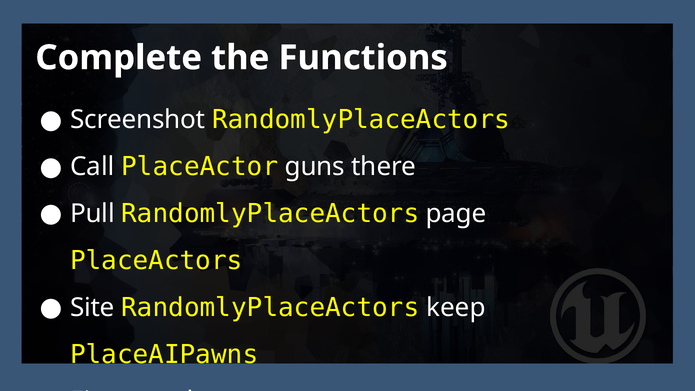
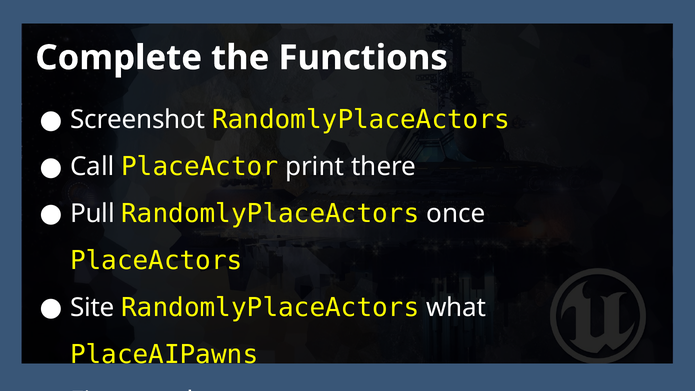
guns: guns -> print (315, 167)
page: page -> once (456, 214)
keep: keep -> what (456, 308)
